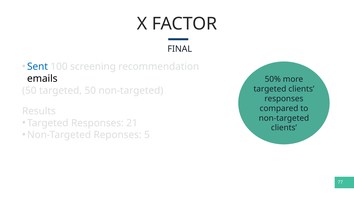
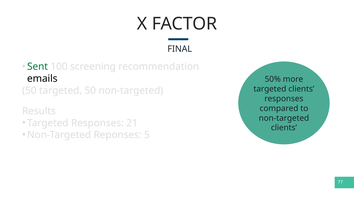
Sent colour: blue -> green (38, 67)
